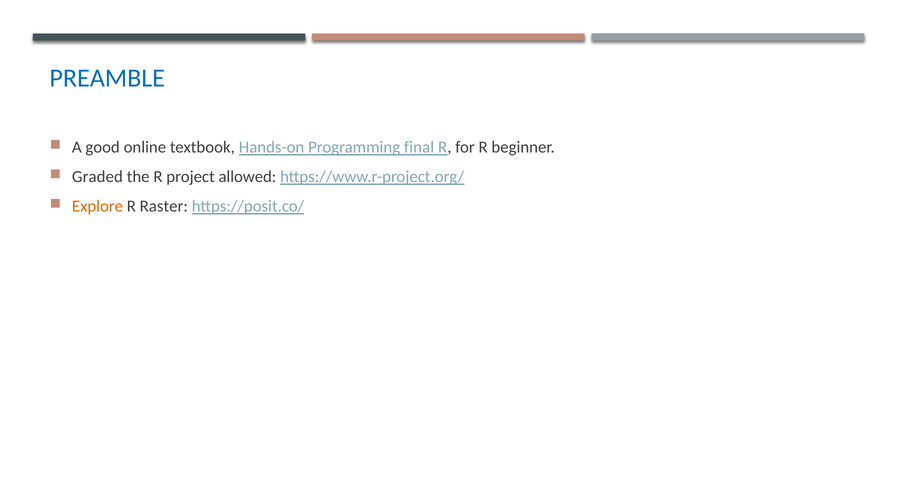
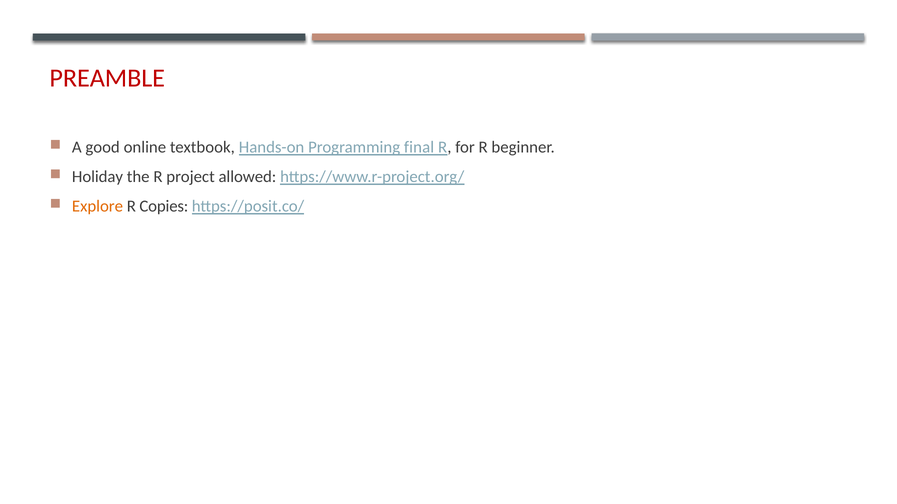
PREAMBLE colour: blue -> red (107, 78)
Graded: Graded -> Holiday (98, 177)
Raster: Raster -> Copies (164, 207)
